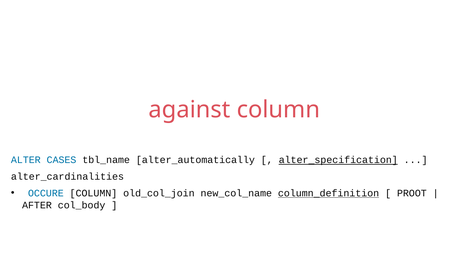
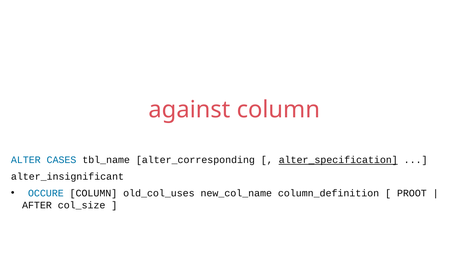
alter_automatically: alter_automatically -> alter_corresponding (195, 160)
alter_cardinalities: alter_cardinalities -> alter_insignificant (67, 177)
old_col_join: old_col_join -> old_col_uses (159, 193)
column_definition underline: present -> none (329, 193)
col_body: col_body -> col_size (82, 205)
